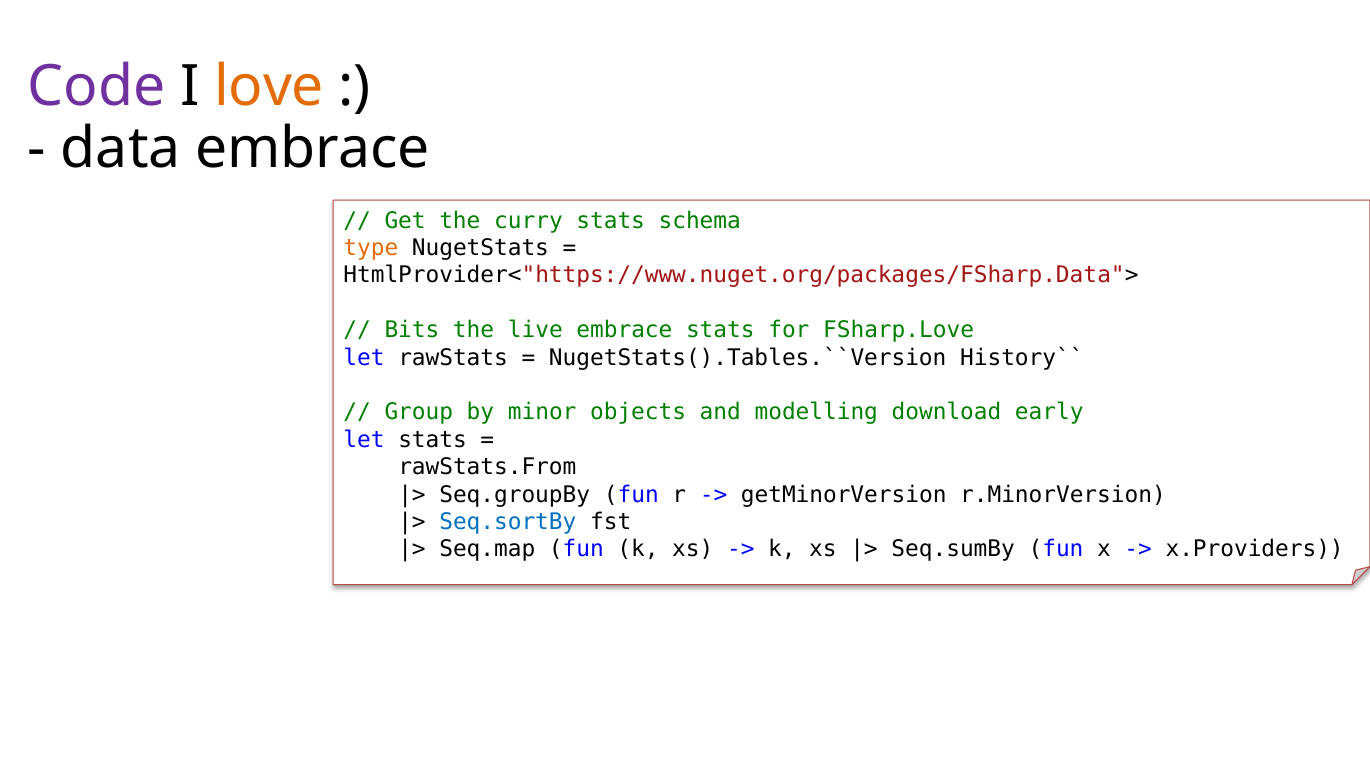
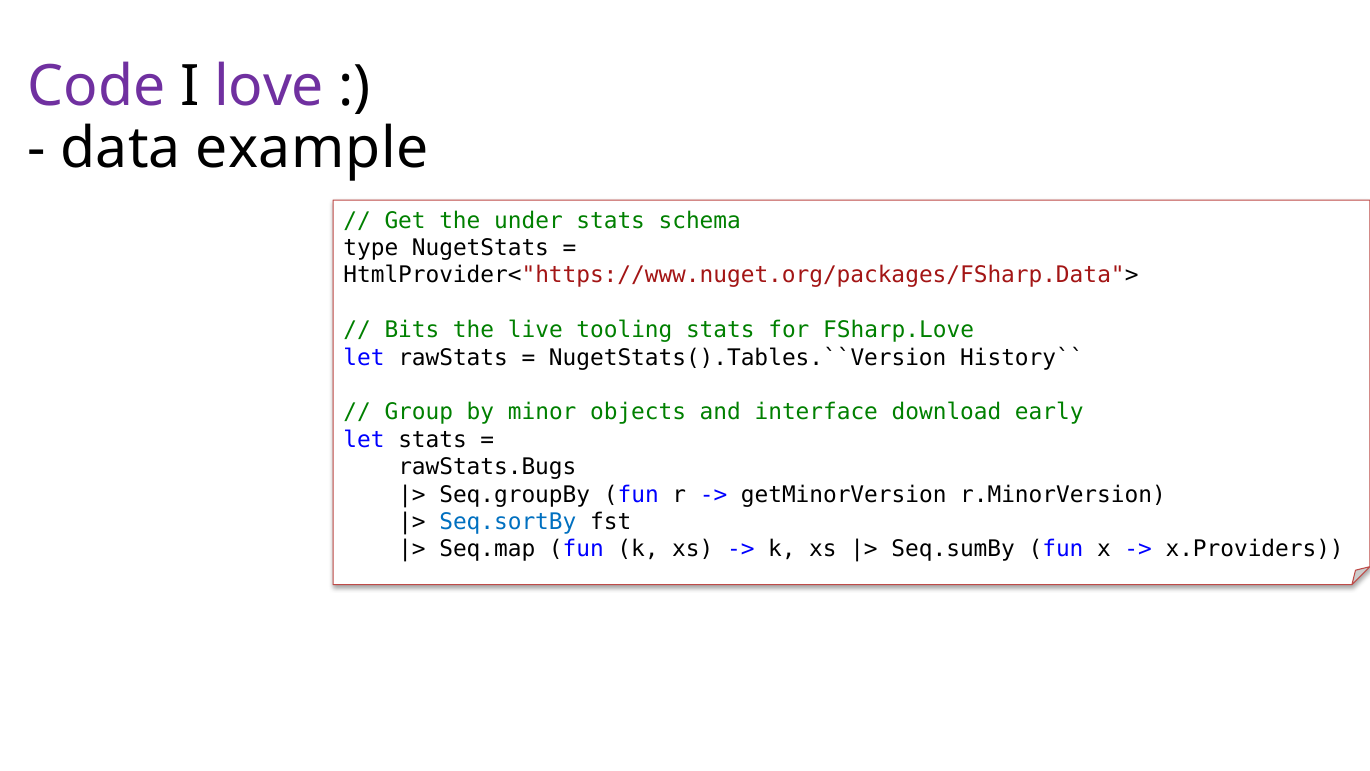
love colour: orange -> purple (269, 87)
data embrace: embrace -> example (312, 148)
curry: curry -> under (528, 220)
type colour: orange -> black (371, 248)
live embrace: embrace -> tooling (624, 330)
modelling: modelling -> interface (816, 412)
rawStats.From: rawStats.From -> rawStats.Bugs (487, 467)
